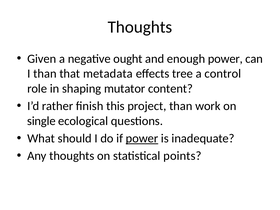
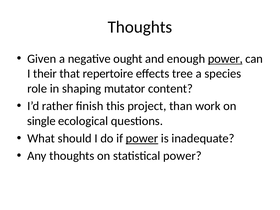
power underline: none -> present (225, 59)
I than: than -> their (45, 74)
metadata: metadata -> repertoire (108, 74)
control: control -> species (223, 74)
statistical points: points -> power (182, 156)
